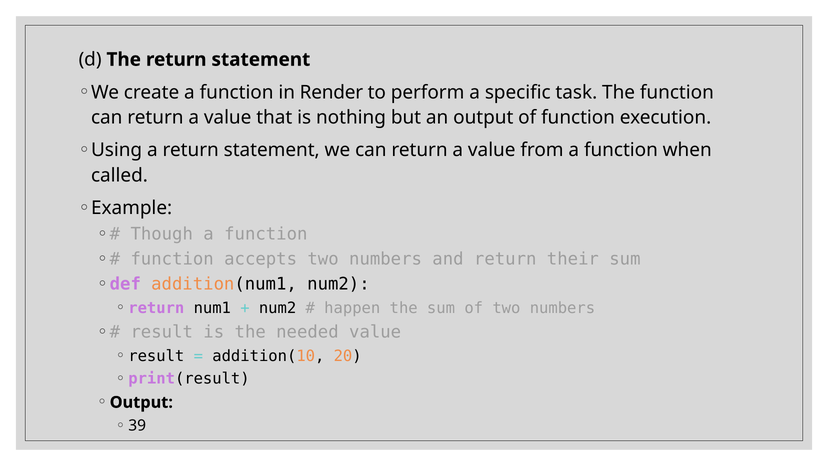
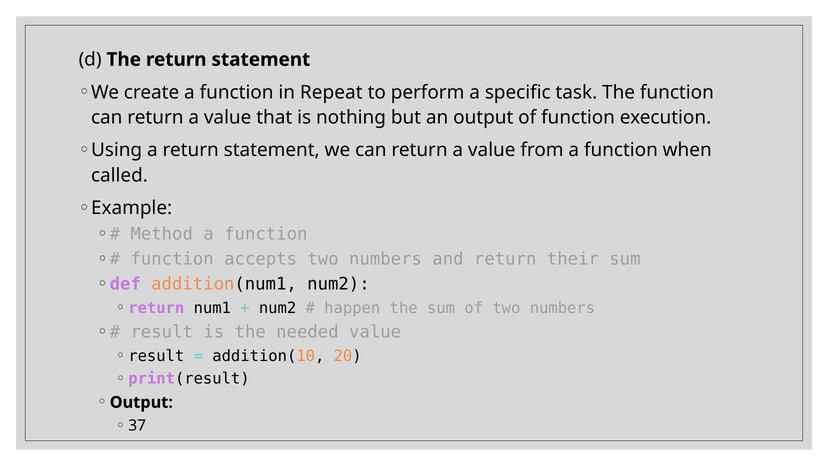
Render: Render -> Repeat (331, 92)
Though: Though -> Method (162, 234)
39: 39 -> 37 (137, 426)
